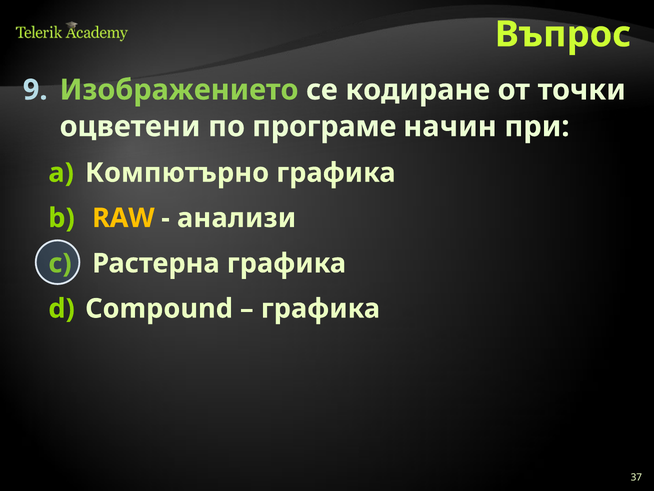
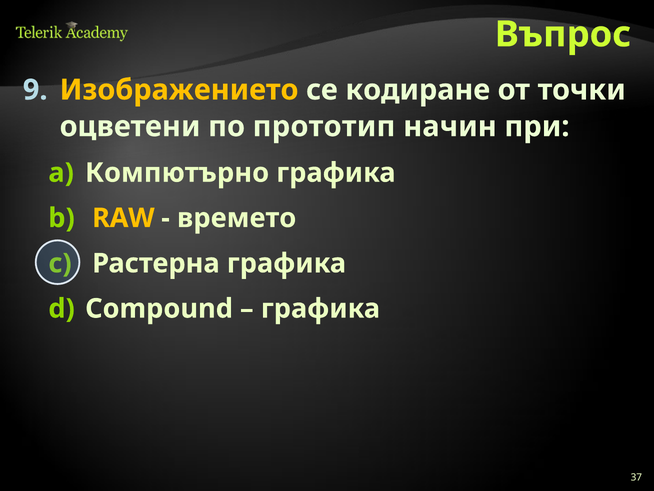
Изображението colour: light green -> yellow (179, 90)
програме: програме -> прототип (324, 126)
анализи: анализи -> времето (237, 218)
